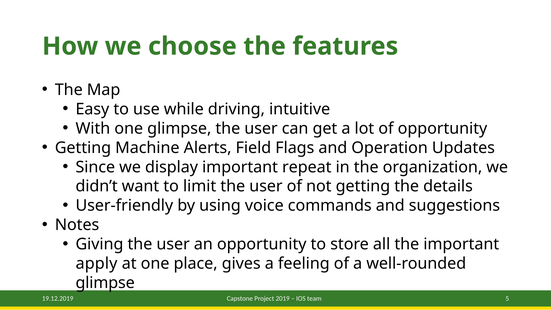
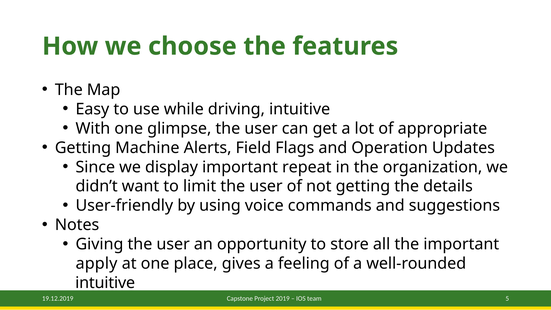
of opportunity: opportunity -> appropriate (442, 128)
glimpse: glimpse -> intuitive (105, 283)
